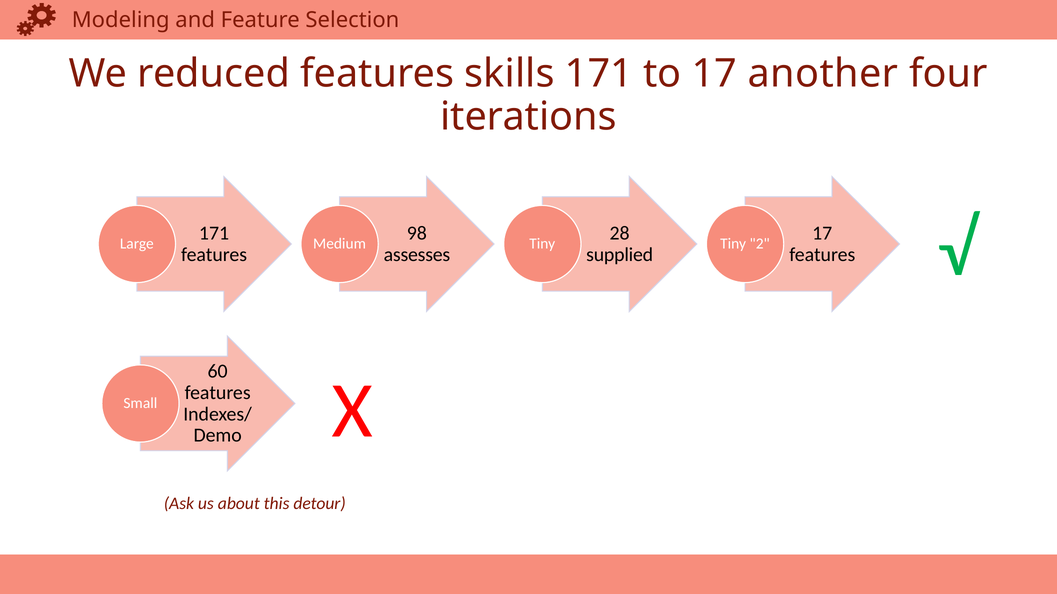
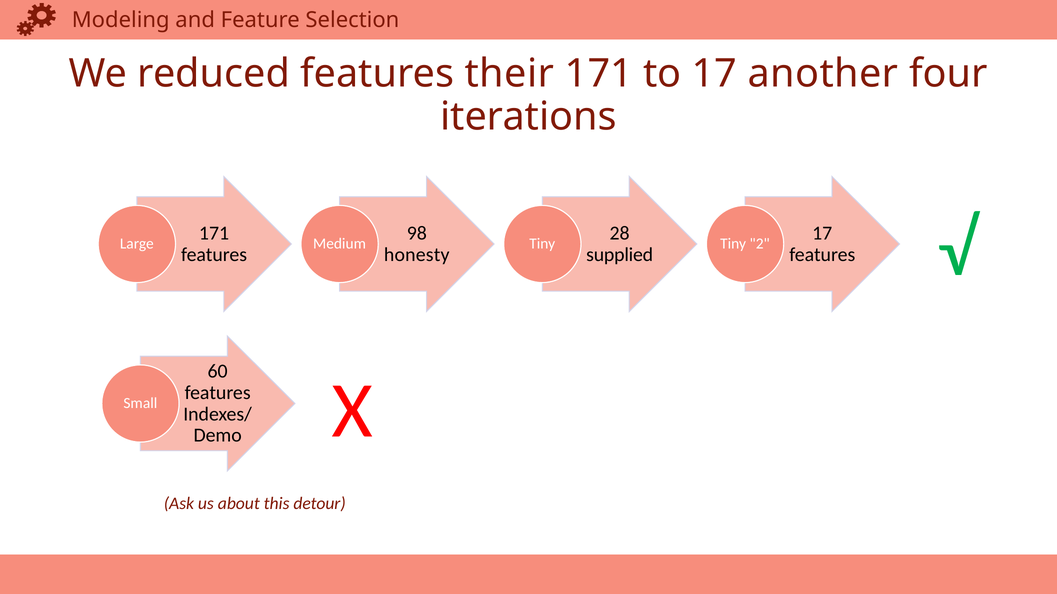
skills: skills -> their (509, 74)
assesses: assesses -> honesty (417, 255)
